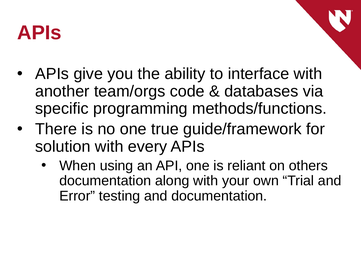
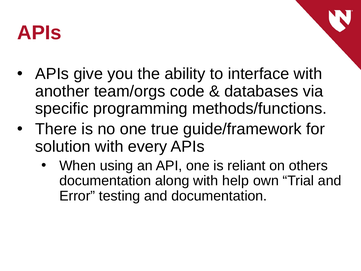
your: your -> help (236, 181)
